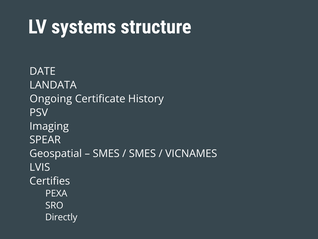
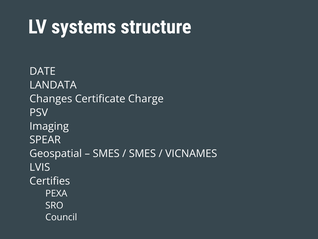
Ongoing: Ongoing -> Changes (51, 99)
History: History -> Charge (146, 99)
Directly: Directly -> Council (61, 217)
